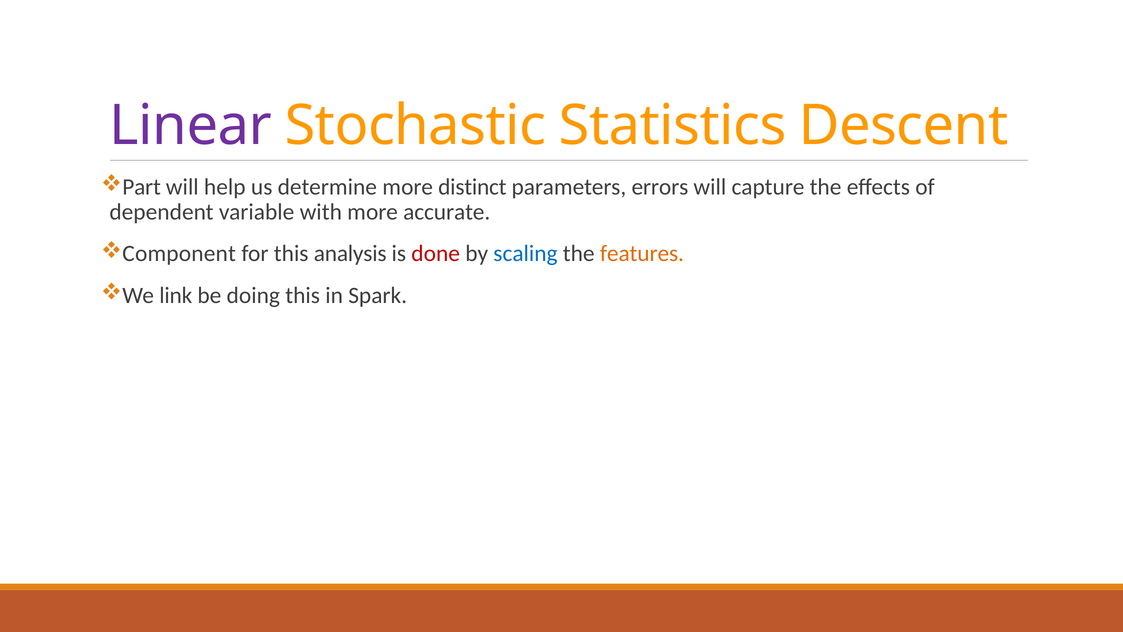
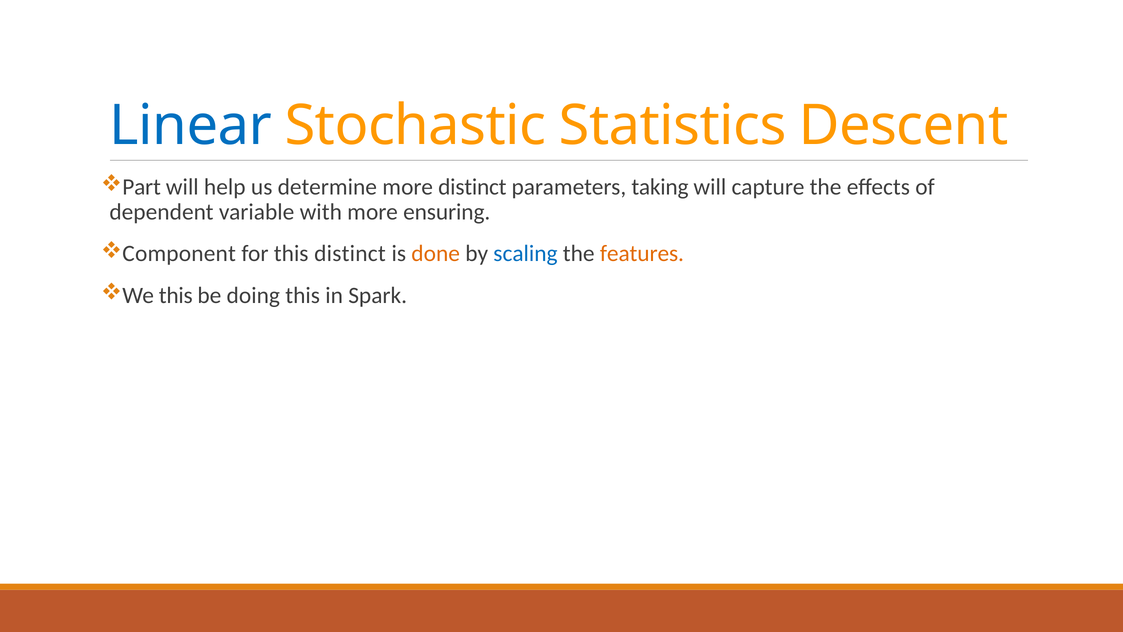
Linear colour: purple -> blue (191, 126)
errors: errors -> taking (660, 187)
accurate: accurate -> ensuring (447, 212)
this analysis: analysis -> distinct (350, 254)
done colour: red -> orange (436, 254)
We link: link -> this (176, 295)
